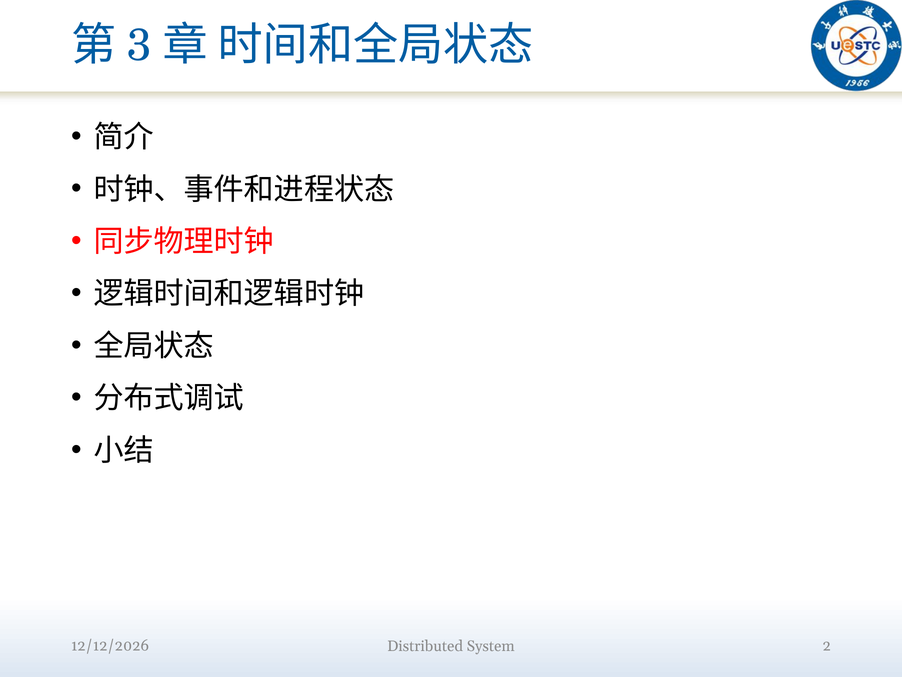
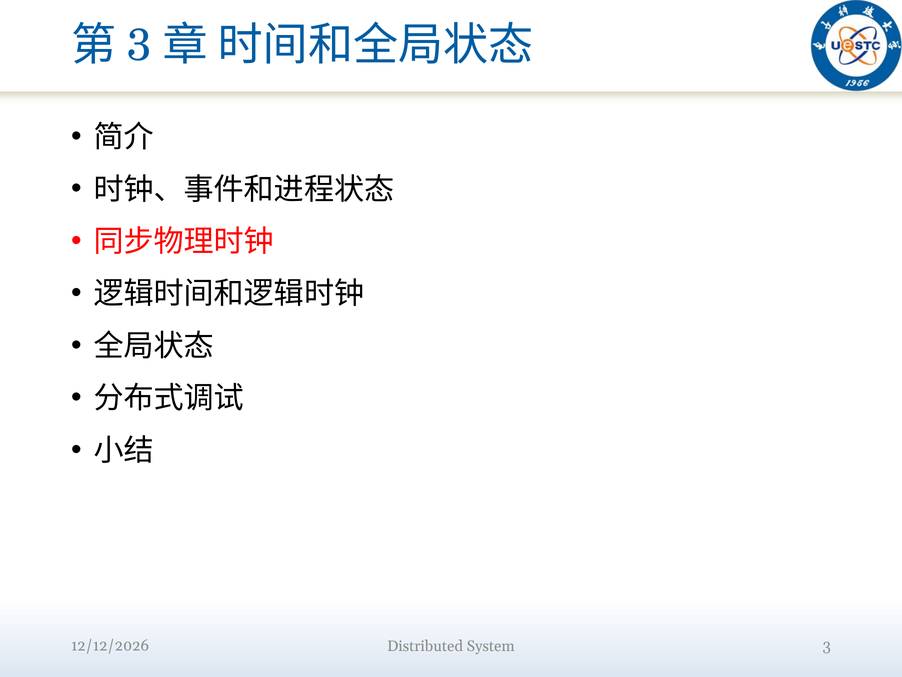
2: 2 -> 3 (827, 646)
